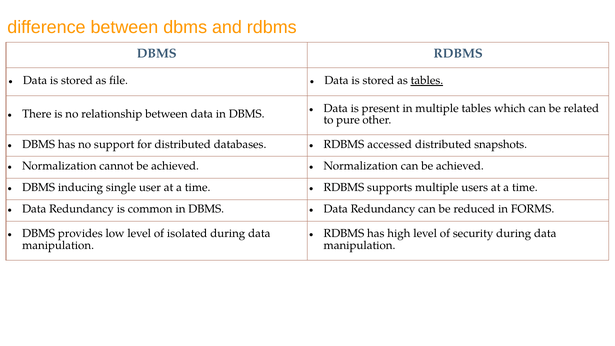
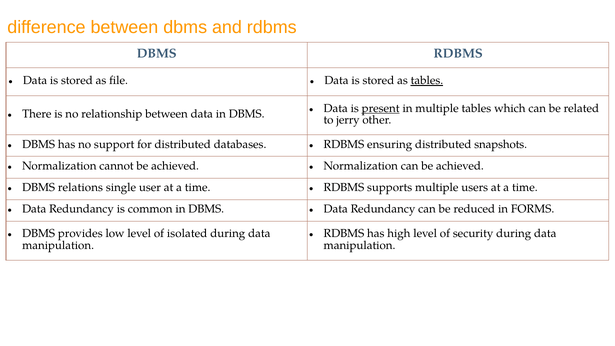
present underline: none -> present (381, 108)
pure: pure -> jerry (348, 120)
accessed: accessed -> ensuring (390, 144)
inducing: inducing -> relations (80, 188)
